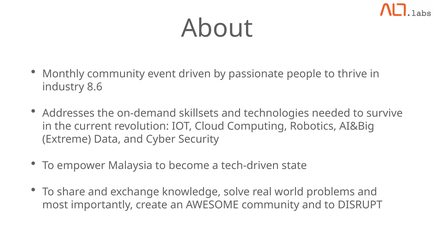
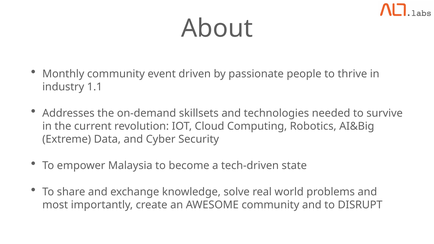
8.6: 8.6 -> 1.1 (95, 87)
